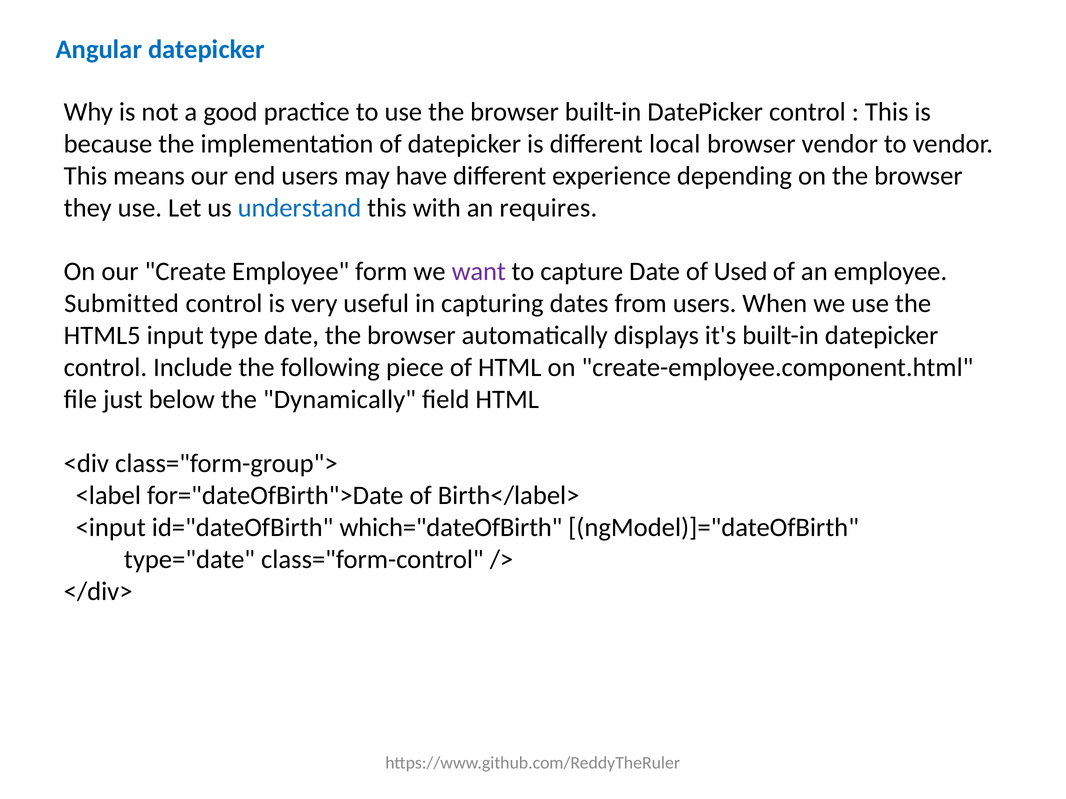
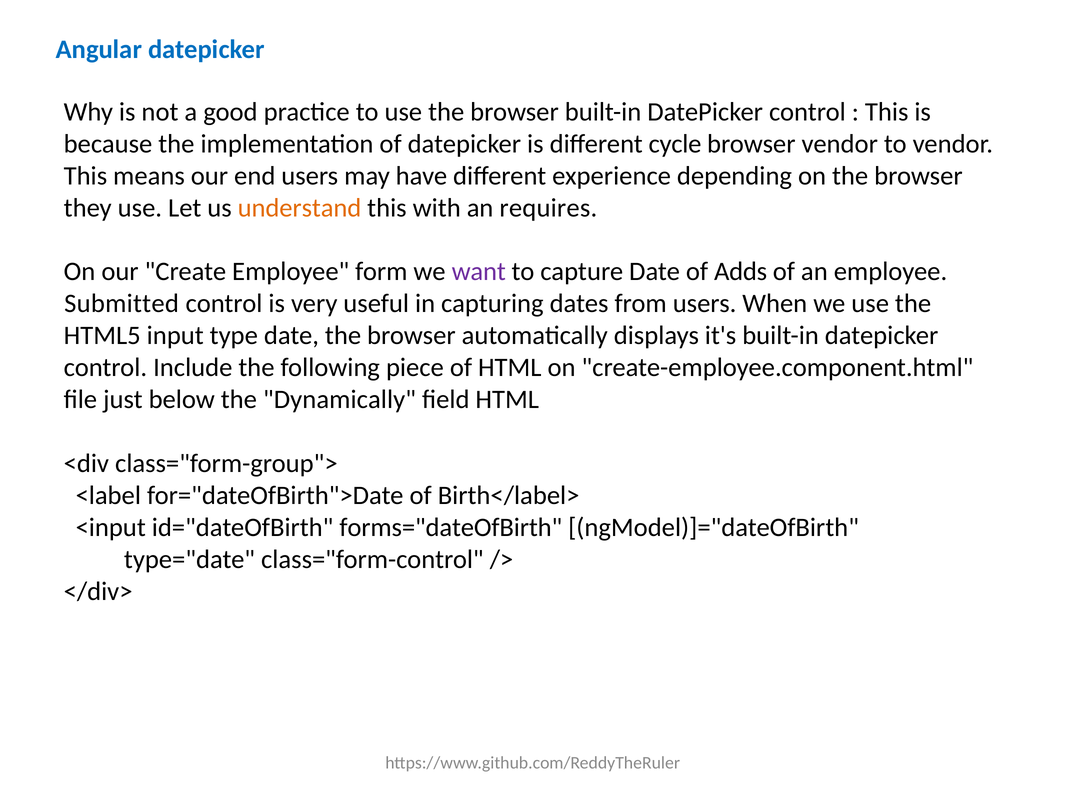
local: local -> cycle (675, 144)
understand colour: blue -> orange (299, 208)
Used: Used -> Adds (741, 272)
which="dateOfBirth: which="dateOfBirth -> forms="dateOfBirth (451, 528)
